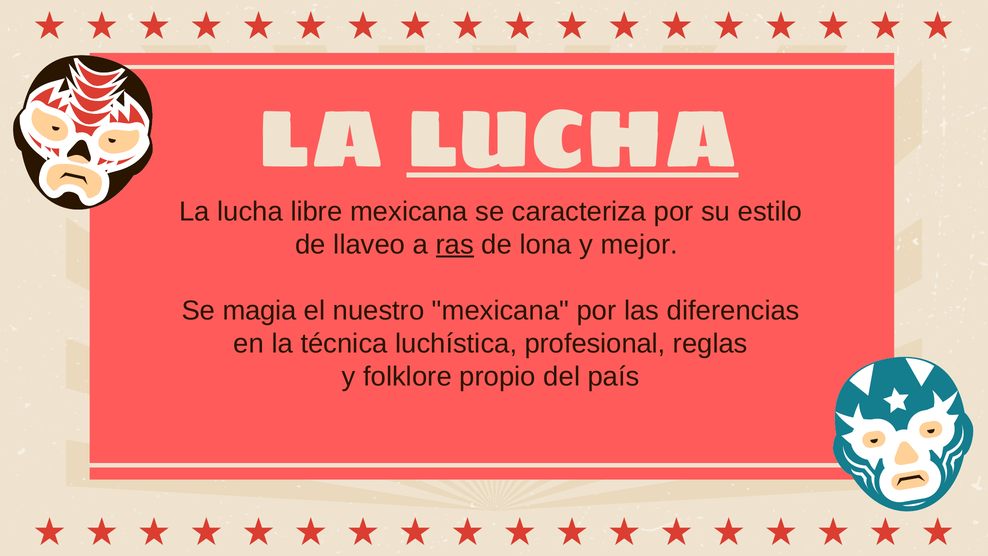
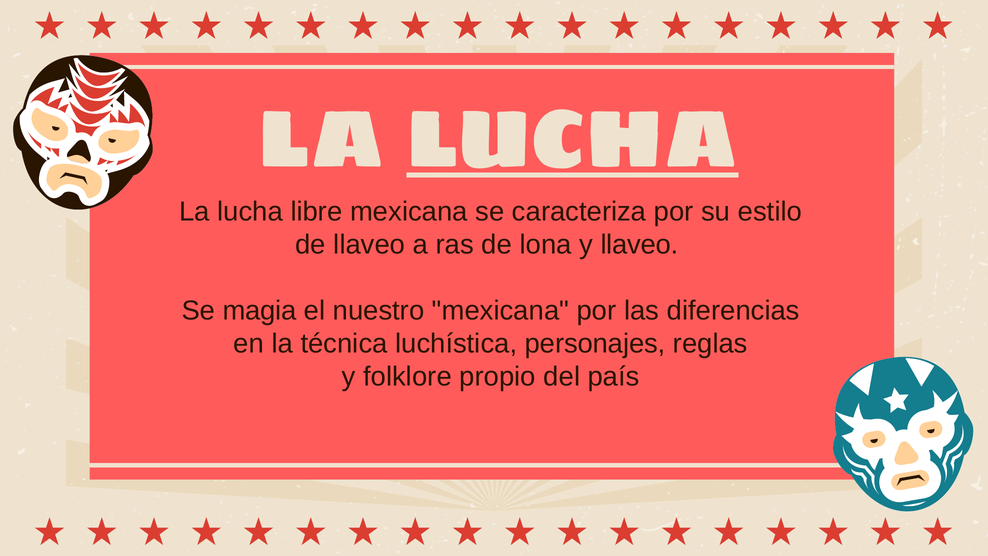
ras underline: present -> none (455, 245)
y mejor: mejor -> llaveo (640, 245)
profesional: profesional -> personajes (595, 343)
